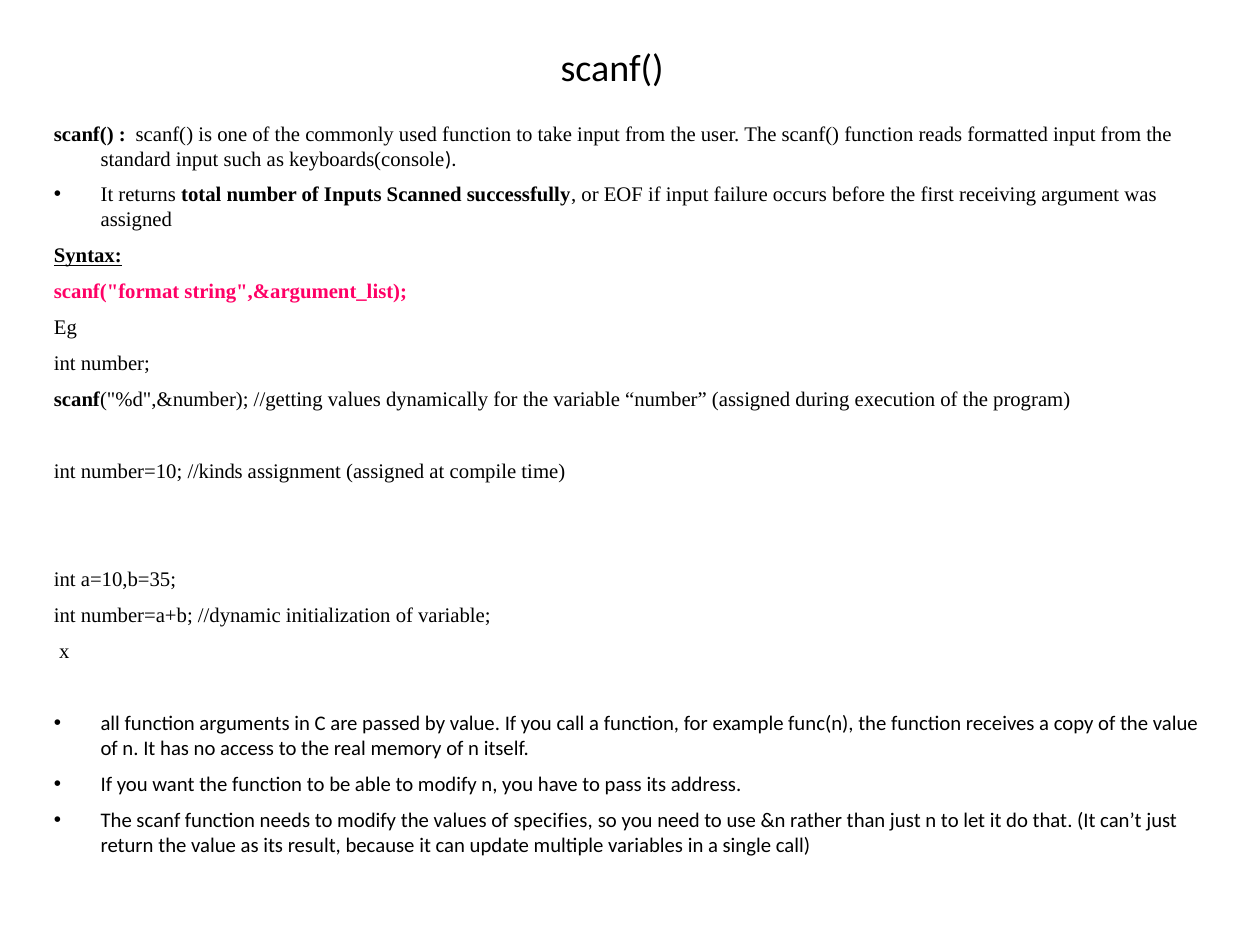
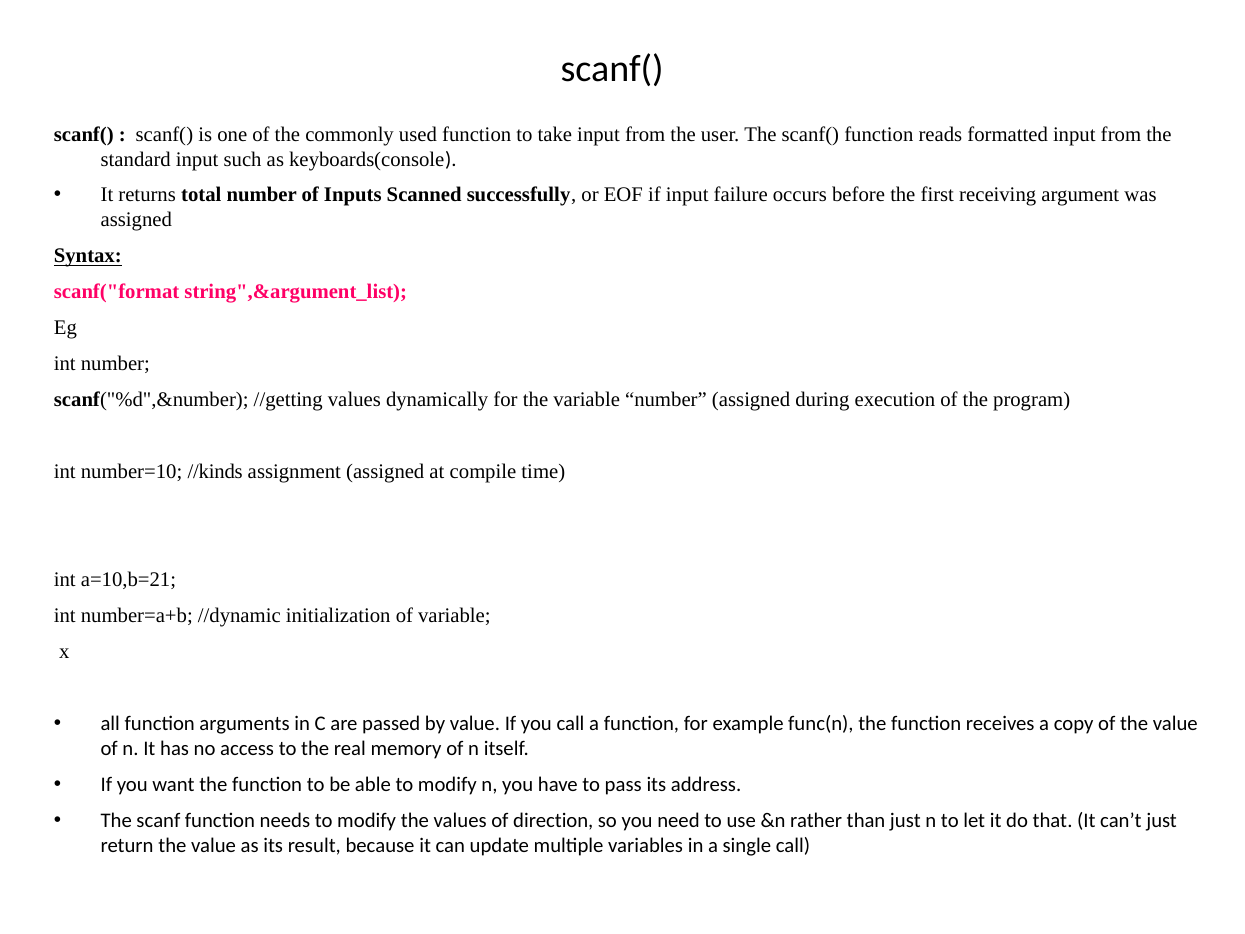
a=10,b=35: a=10,b=35 -> a=10,b=21 (128, 580)
specifies: specifies -> direction (553, 821)
